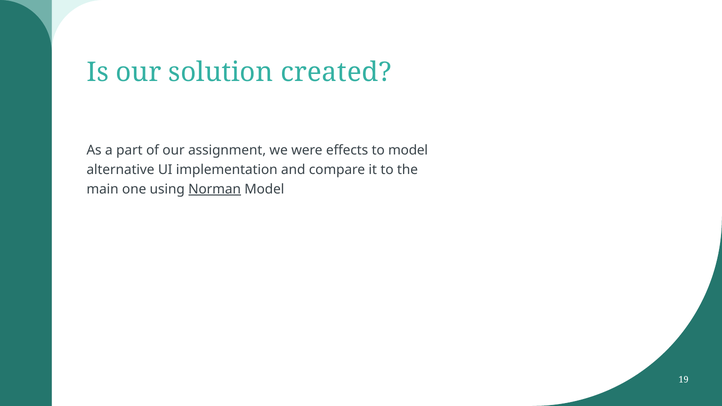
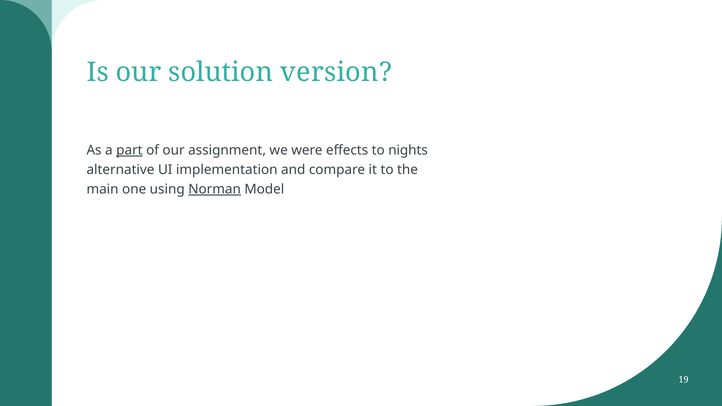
created: created -> version (336, 72)
part underline: none -> present (129, 150)
to model: model -> nights (408, 150)
